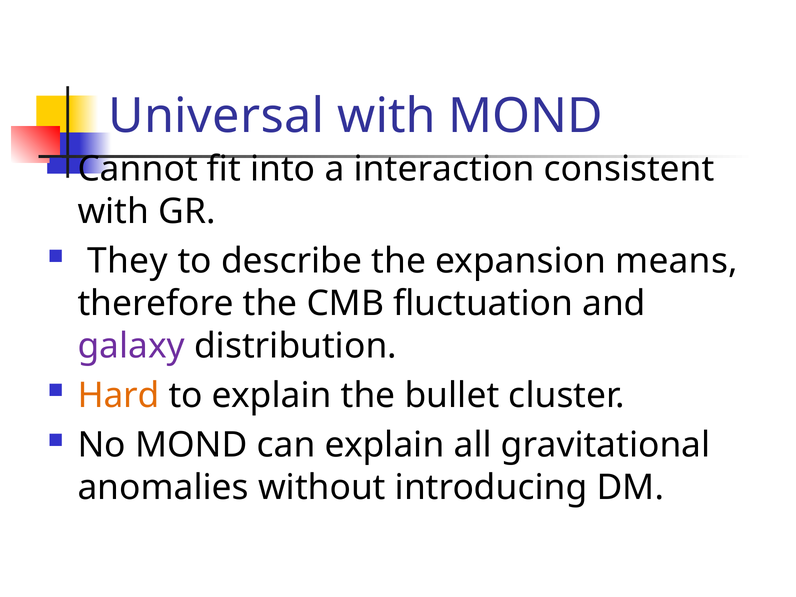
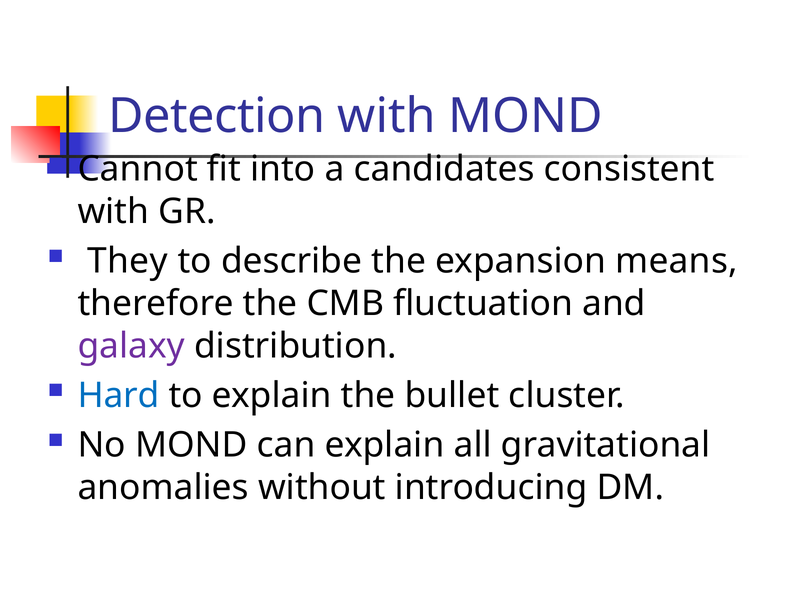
Universal: Universal -> Detection (217, 116)
interaction: interaction -> candidates (444, 169)
Hard colour: orange -> blue (119, 395)
